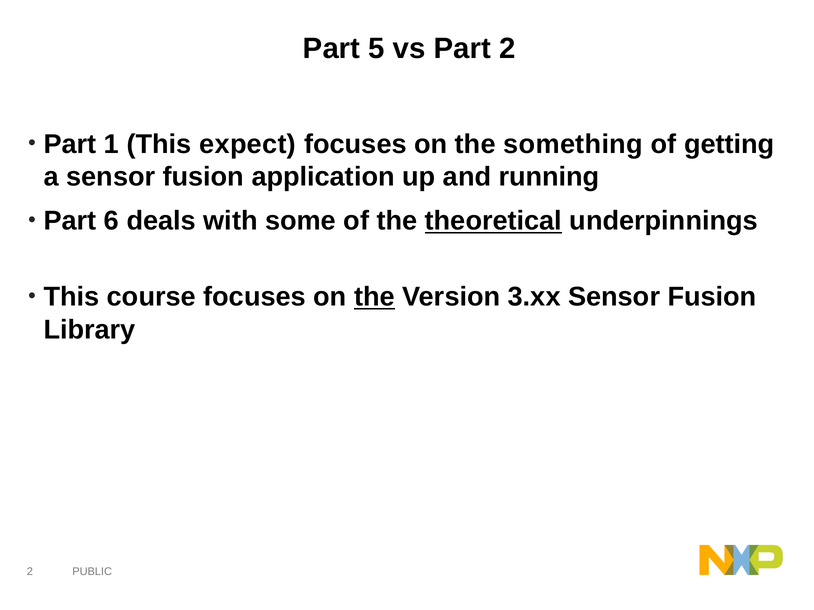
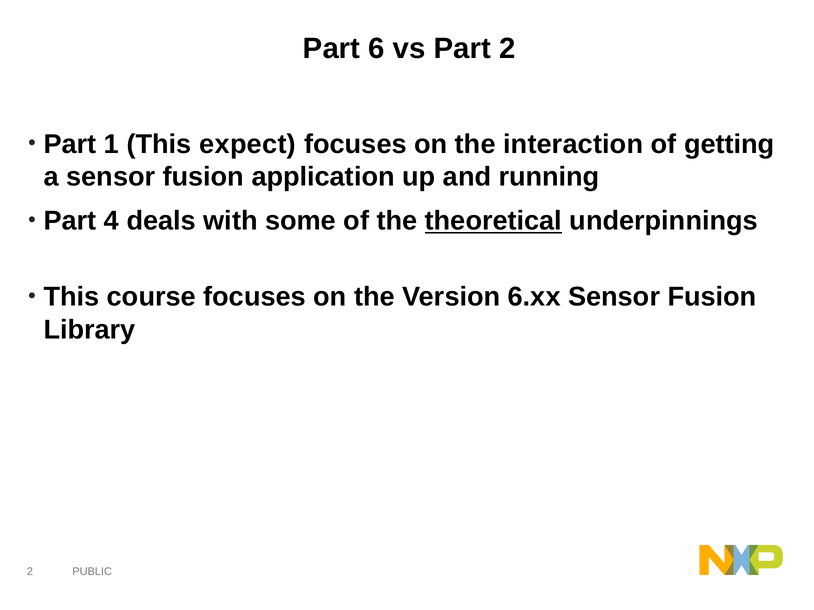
5: 5 -> 6 (376, 49)
something: something -> interaction (573, 144)
6: 6 -> 4 (111, 221)
the underline: present -> none (374, 297)
3.xx: 3.xx -> 6.xx (534, 297)
